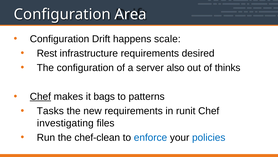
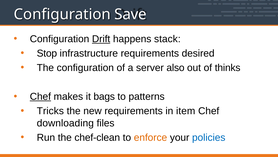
Area: Area -> Save (131, 14)
Drift underline: none -> present (101, 39)
scale: scale -> stack (167, 39)
Rest: Rest -> Stop (47, 53)
Tasks: Tasks -> Tricks (50, 111)
runit: runit -> item (186, 111)
investigating: investigating -> downloading (65, 123)
enforce colour: blue -> orange (150, 137)
